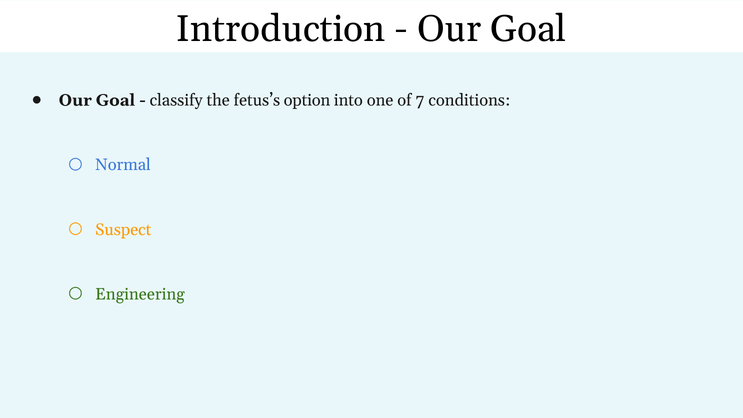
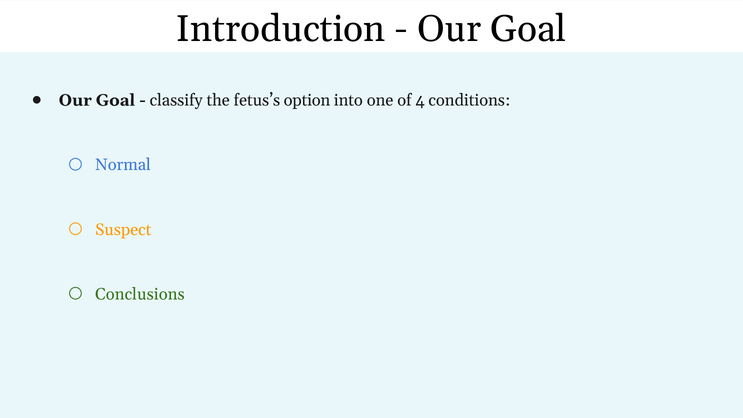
7: 7 -> 4 (420, 100)
Engineering: Engineering -> Conclusions (140, 294)
